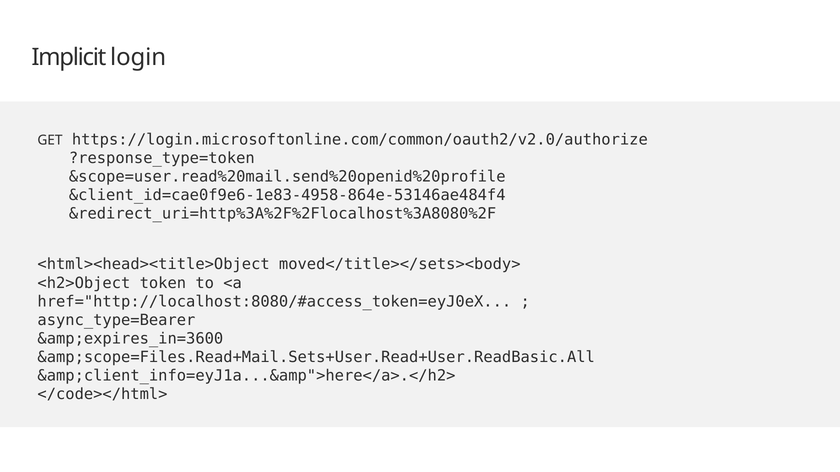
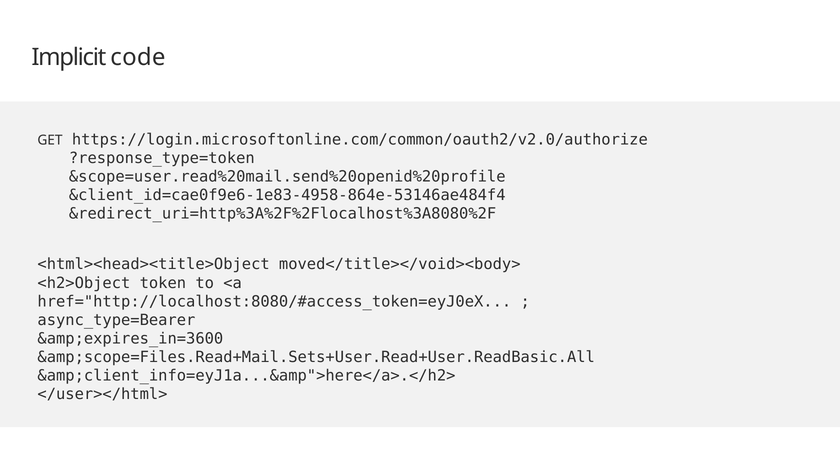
login: login -> code (138, 57)
moved</title></sets><body>: moved</title></sets><body> -> moved</title></void><body> (400, 265)
</code></html>: </code></html> -> </user></html> (102, 394)
